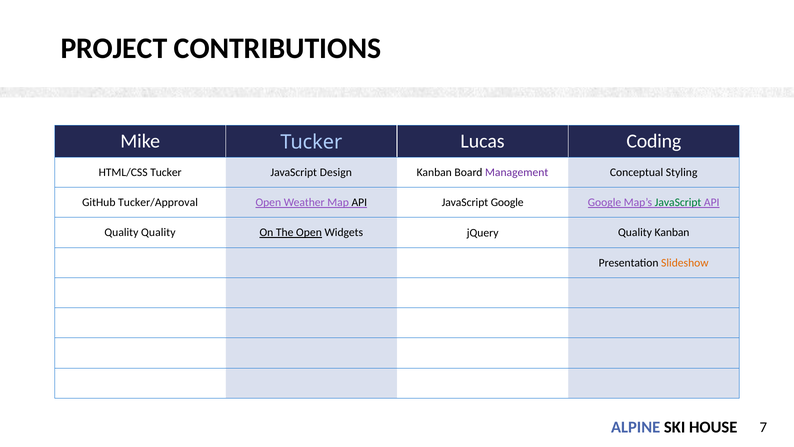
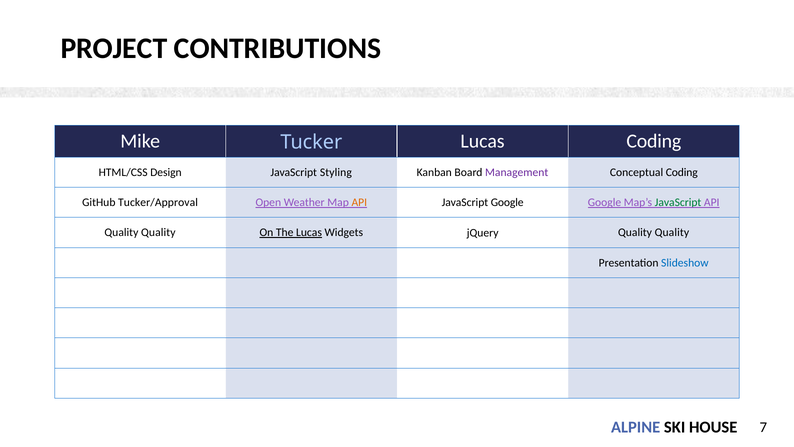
HTML/CSS Tucker: Tucker -> Design (166, 172)
Design: Design -> Styling (336, 172)
Conceptual Styling: Styling -> Coding (682, 172)
API colour: black -> orange (359, 202)
The Open: Open -> Lucas (309, 232)
jjQuery Quality Kanban: Kanban -> Quality (672, 232)
Slideshow colour: orange -> blue (685, 262)
